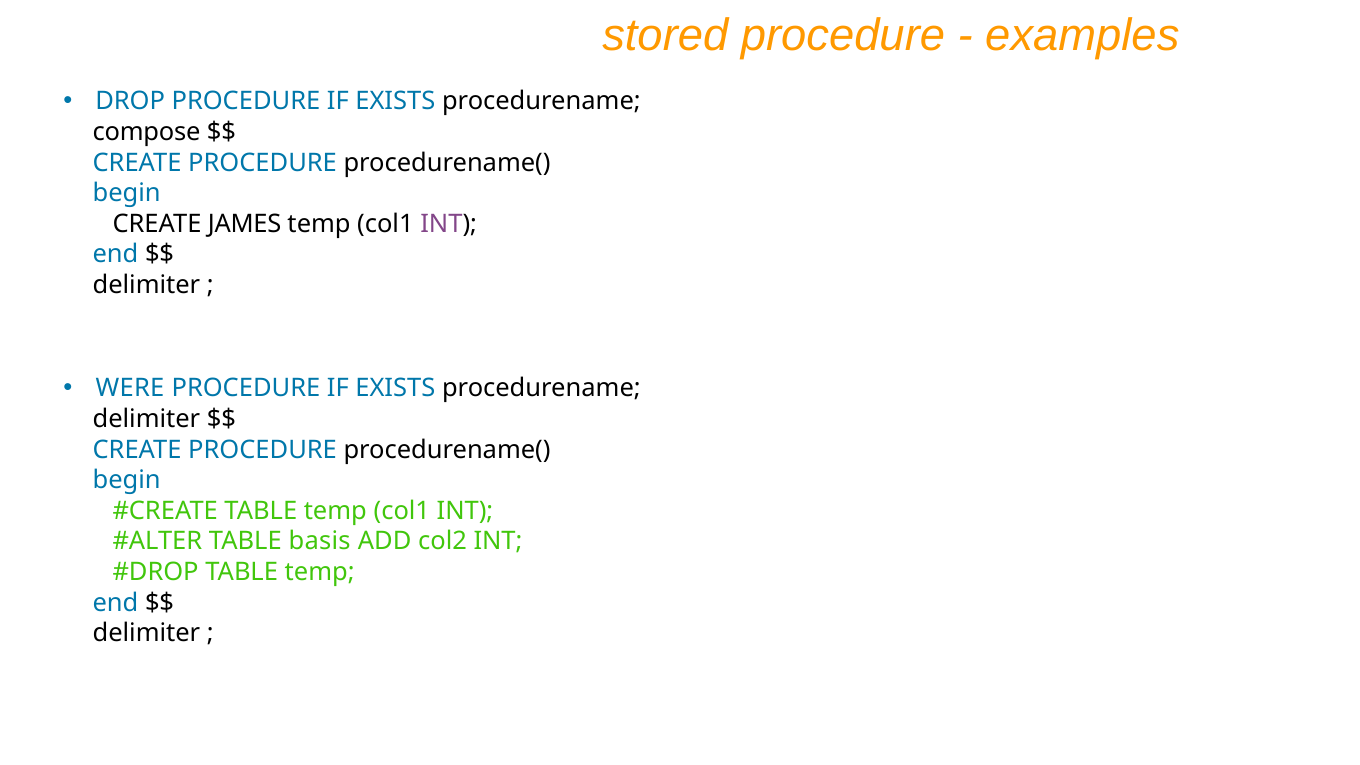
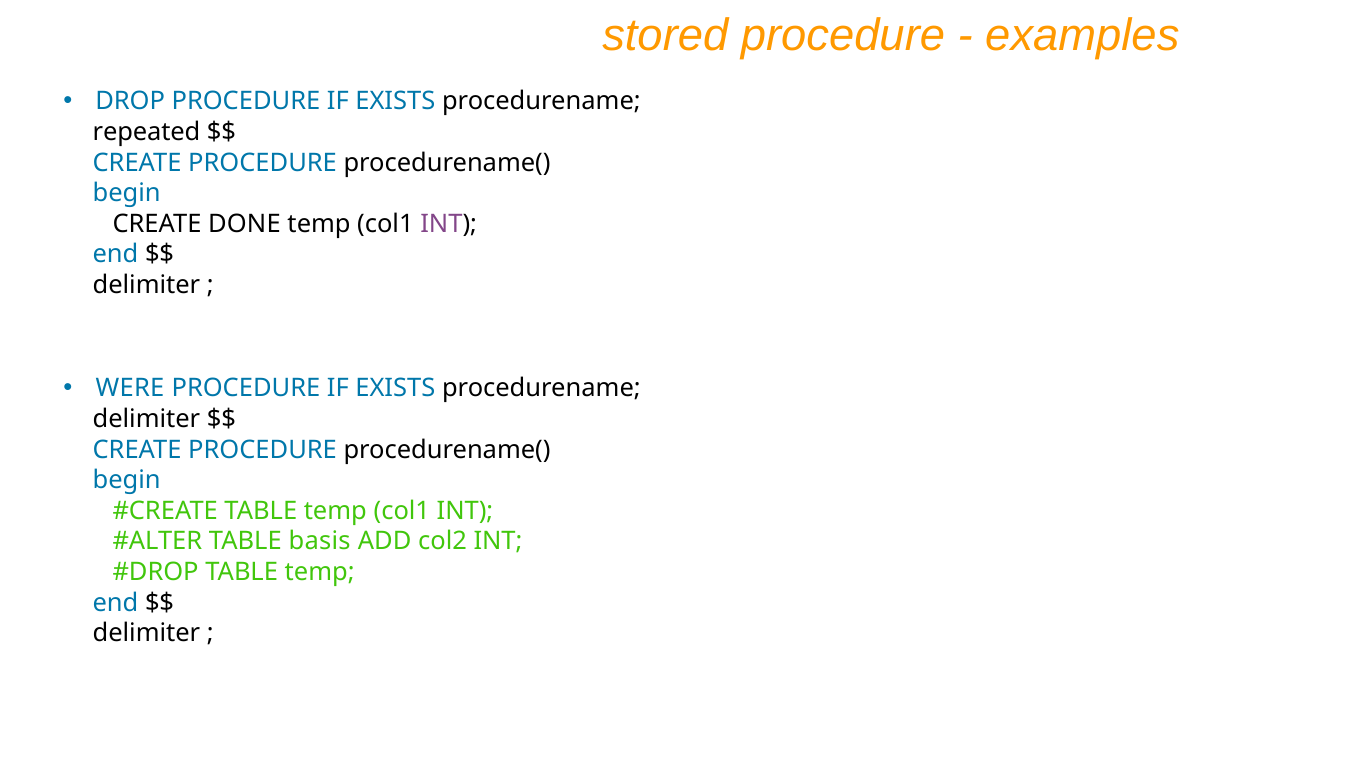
compose: compose -> repeated (146, 132)
JAMES: JAMES -> DONE (244, 224)
